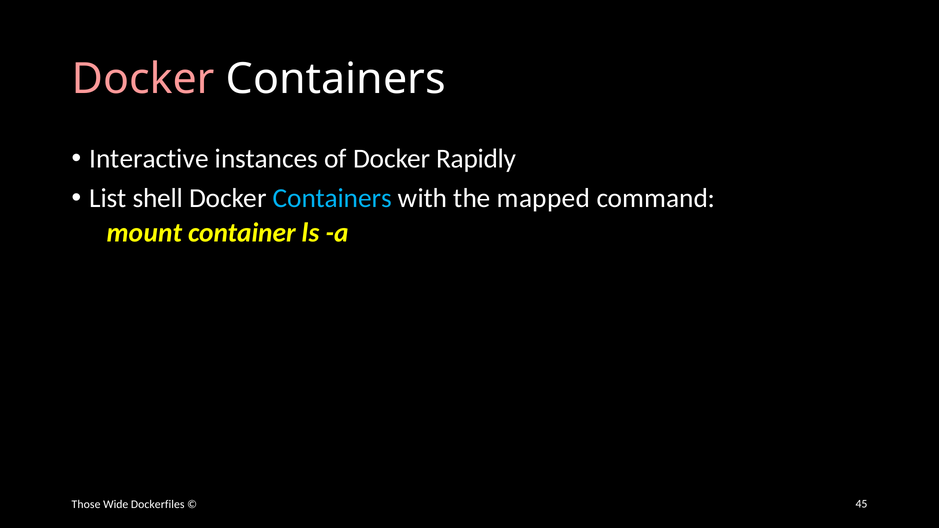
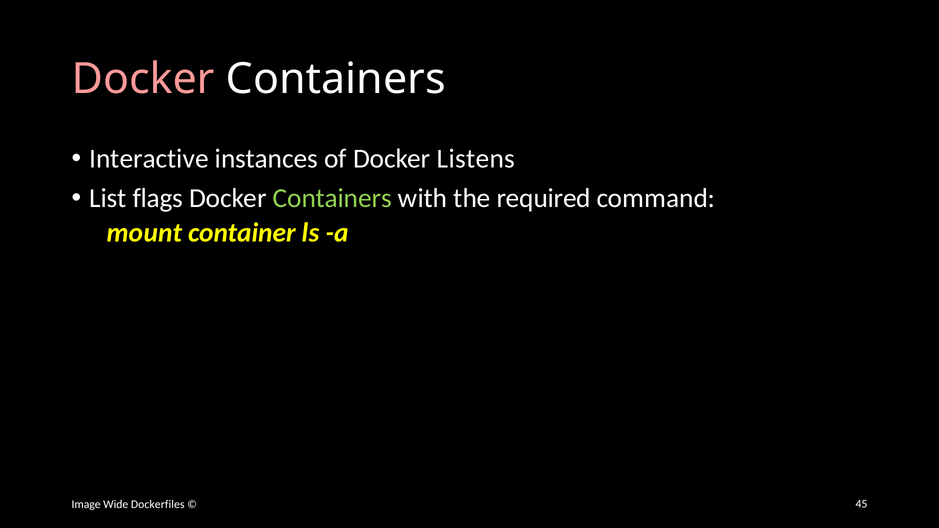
Rapidly: Rapidly -> Listens (476, 159)
shell: shell -> flags (158, 198)
Containers colour: light blue -> light green (332, 198)
mapped: mapped -> required (544, 198)
Those: Those -> Image (86, 504)
